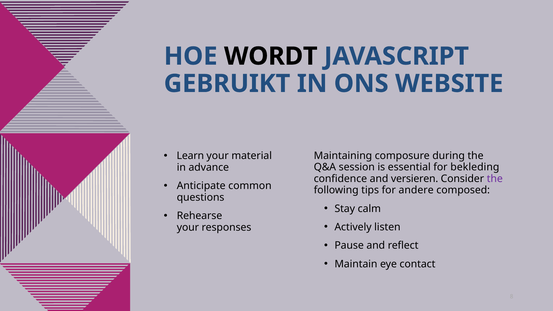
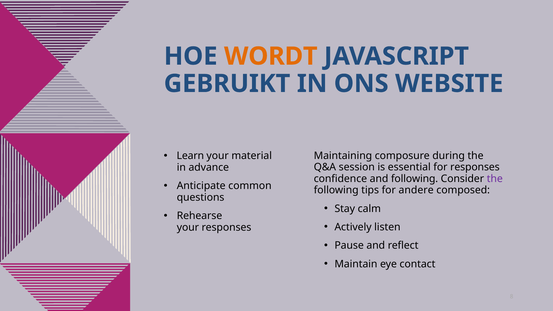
WORDT colour: black -> orange (271, 56)
for bekleding: bekleding -> responses (475, 167)
and versieren: versieren -> following (415, 179)
